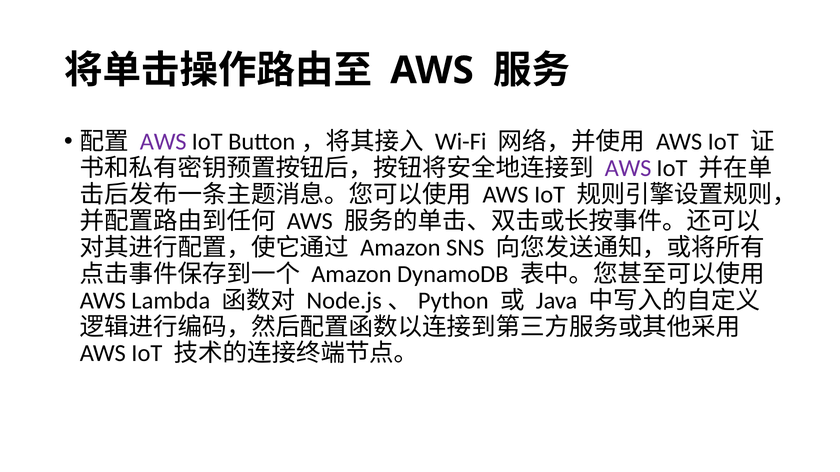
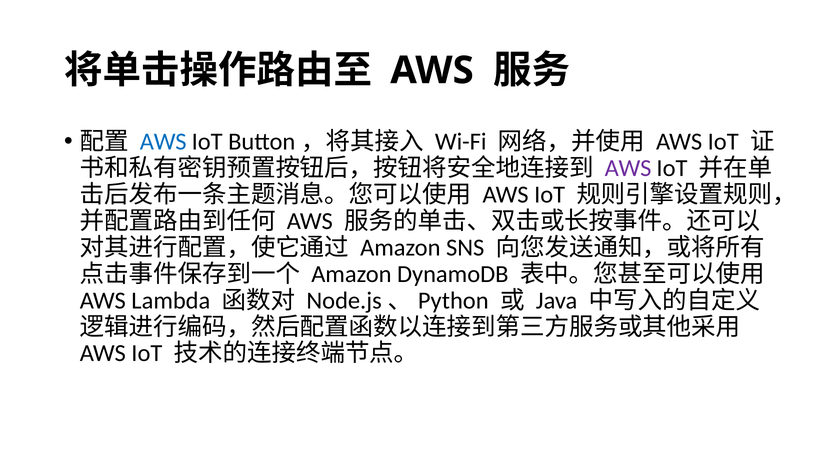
AWS colour: purple -> blue (163, 142)
